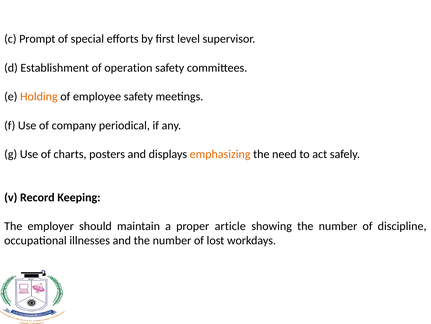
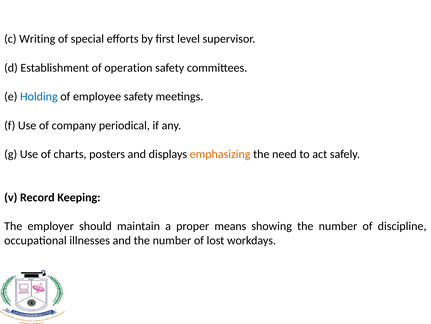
Prompt: Prompt -> Writing (37, 39)
Holding colour: orange -> blue (39, 96)
article: article -> means (230, 226)
